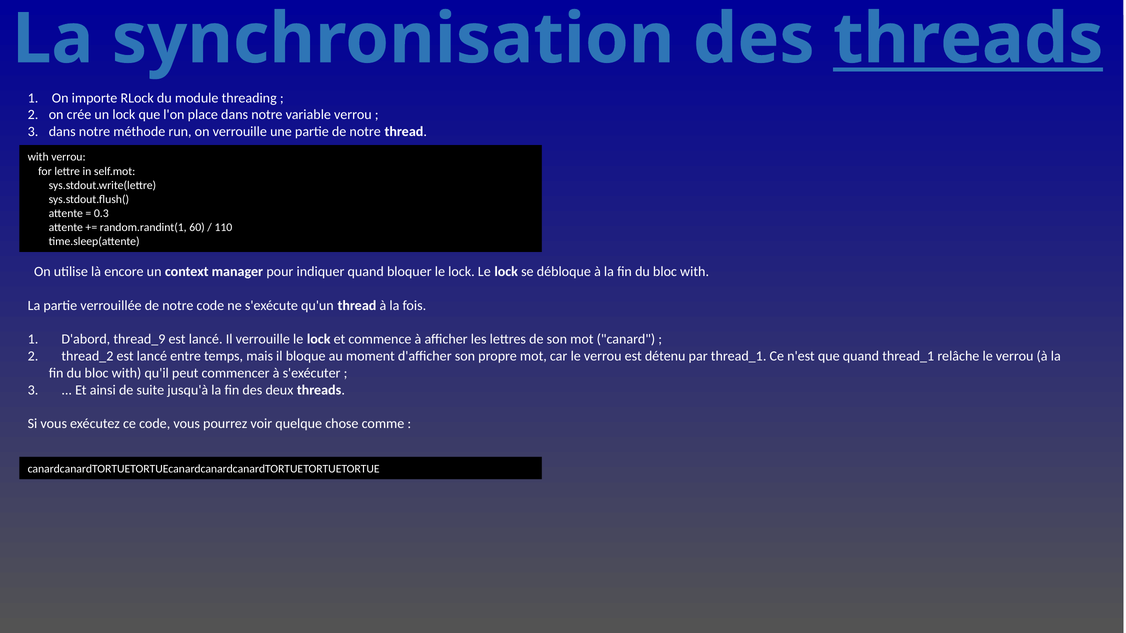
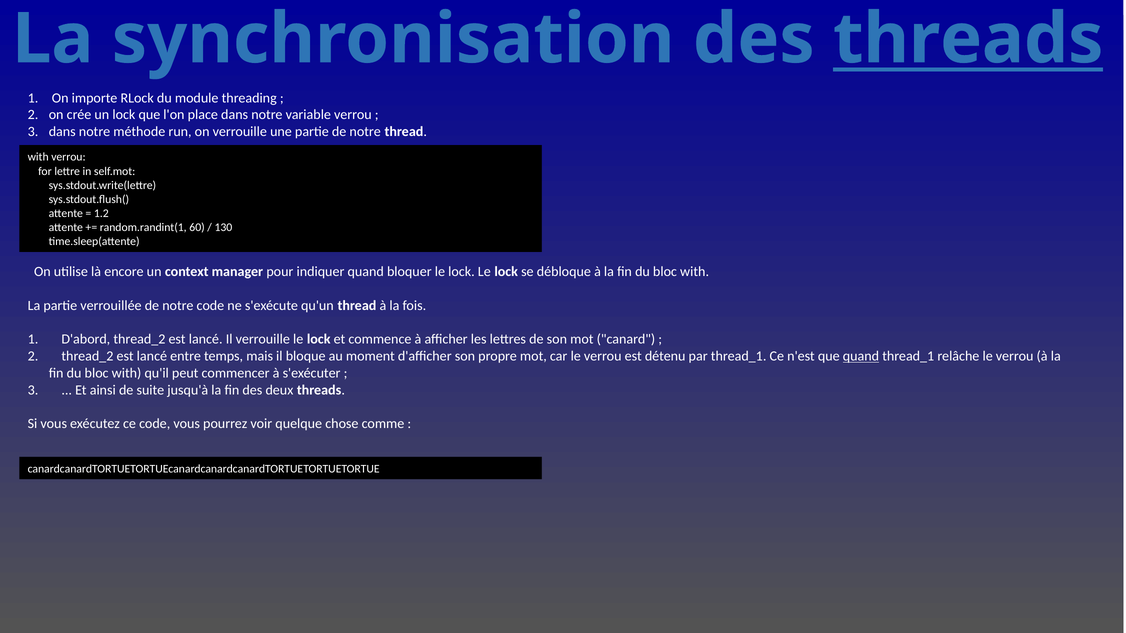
0.3: 0.3 -> 1.2 (101, 214)
110: 110 -> 130 (223, 228)
D'abord thread_9: thread_9 -> thread_2 (139, 340)
quand underline: none -> present (861, 356)
